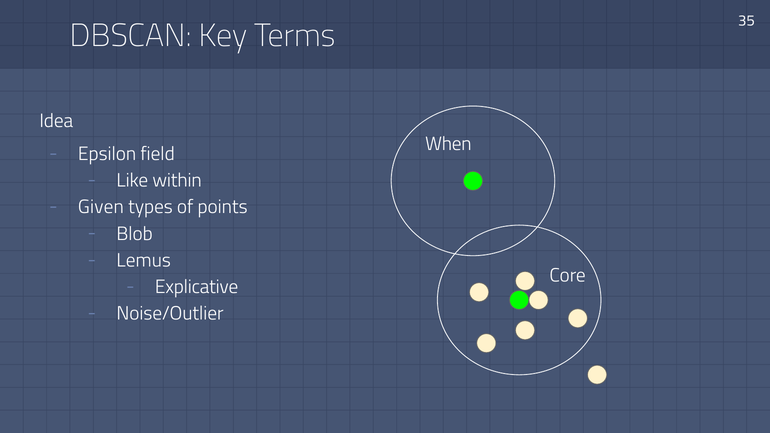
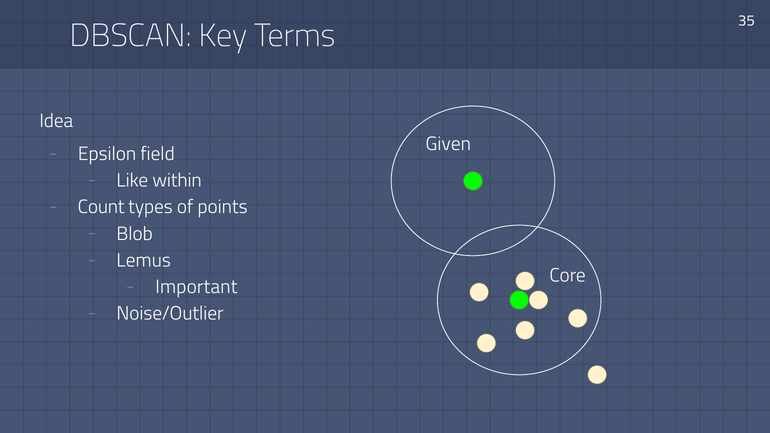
When: When -> Given (448, 144)
Given: Given -> Count (101, 207)
Explicative: Explicative -> Important (196, 287)
